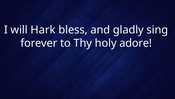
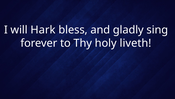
adore: adore -> liveth (136, 43)
